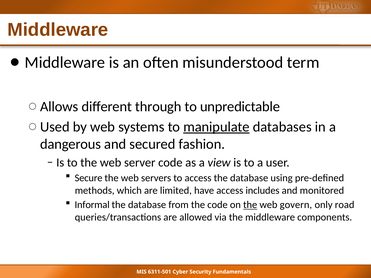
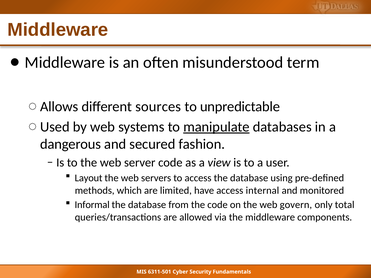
through: through -> sources (158, 107)
Secure: Secure -> Layout (89, 178)
includes: includes -> internal (262, 191)
the underline: present -> none (250, 205)
road: road -> total (345, 205)
